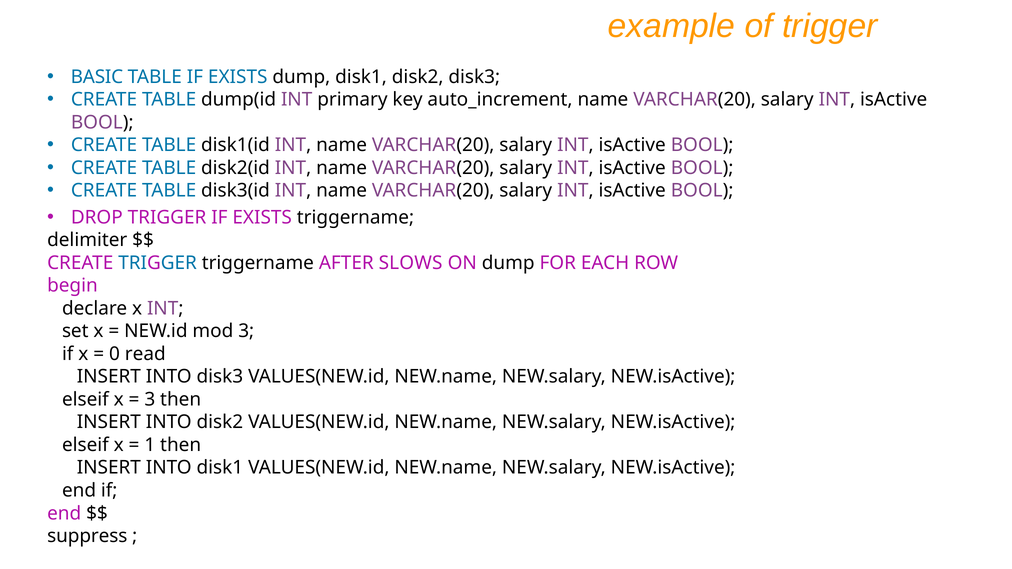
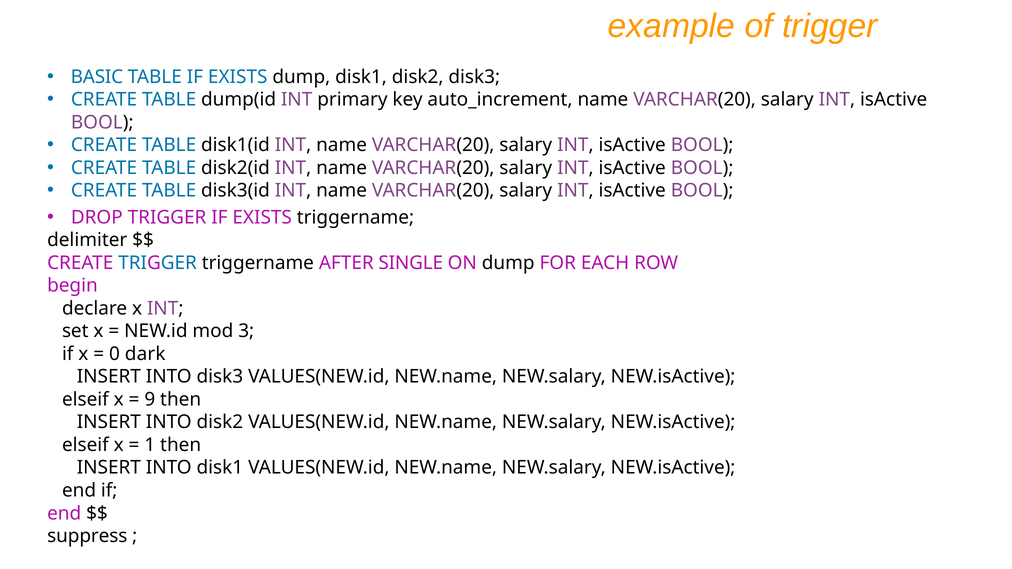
SLOWS: SLOWS -> SINGLE (411, 263)
read: read -> dark (145, 354)
3: 3 -> 9 (150, 400)
